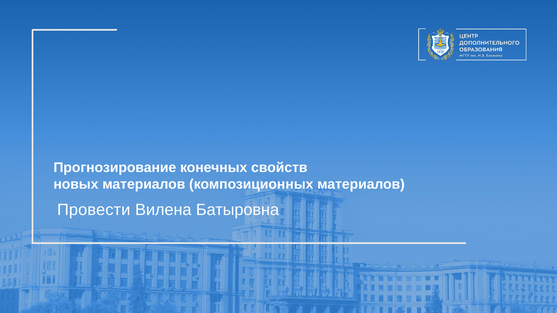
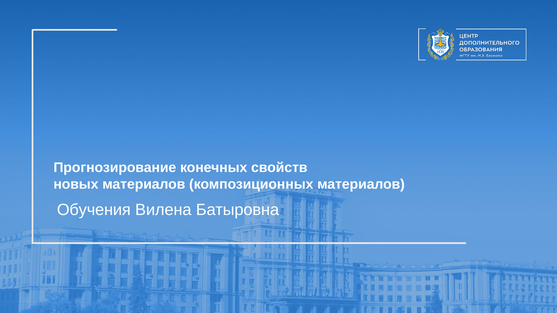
Провести: Провести -> Обучения (94, 210)
